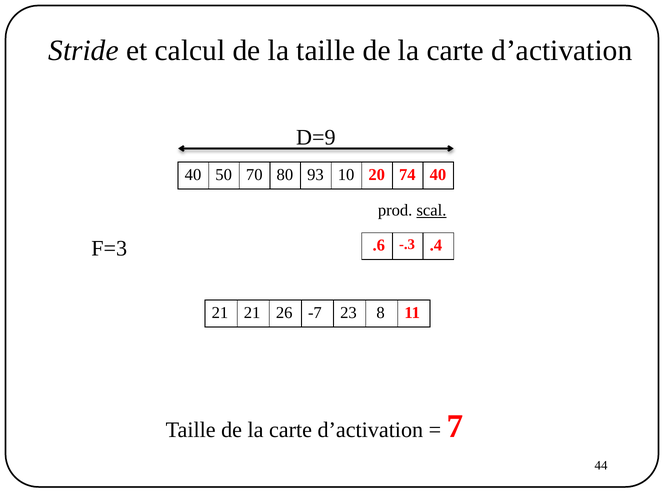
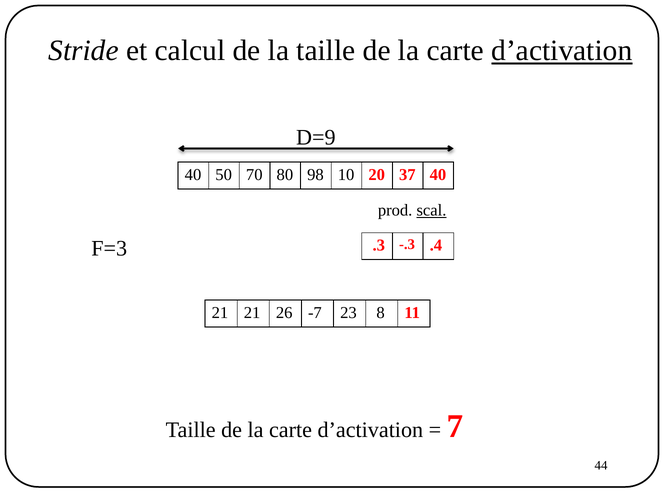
d’activation underline: none -> present (562, 51)
93: 93 -> 98 (315, 175)
74: 74 -> 37 (407, 175)
.6: .6 -> .3 (379, 245)
